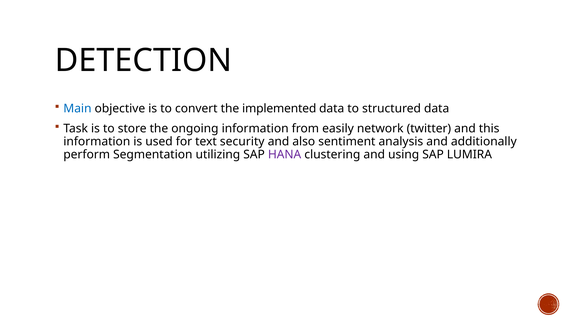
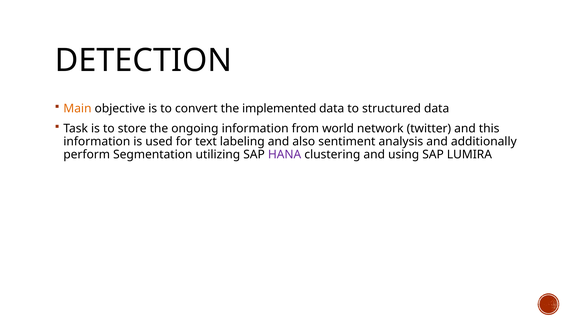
Main colour: blue -> orange (77, 109)
easily: easily -> world (338, 129)
security: security -> labeling (242, 142)
